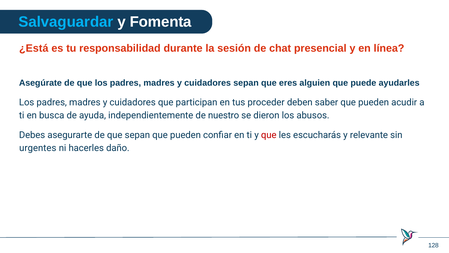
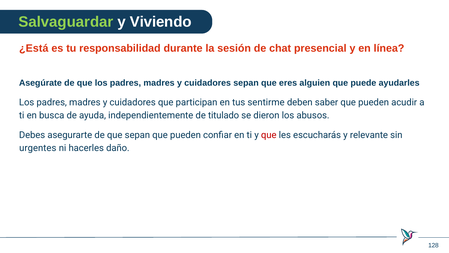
Salvaguardar colour: light blue -> light green (66, 22)
Fomenta: Fomenta -> Viviendo (161, 22)
proceder: proceder -> sentirme (266, 102)
nuestro: nuestro -> titulado (224, 115)
